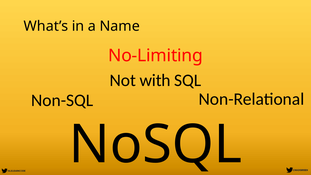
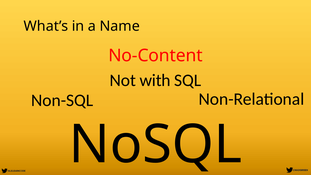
No-Limiting: No-Limiting -> No-Content (155, 56)
